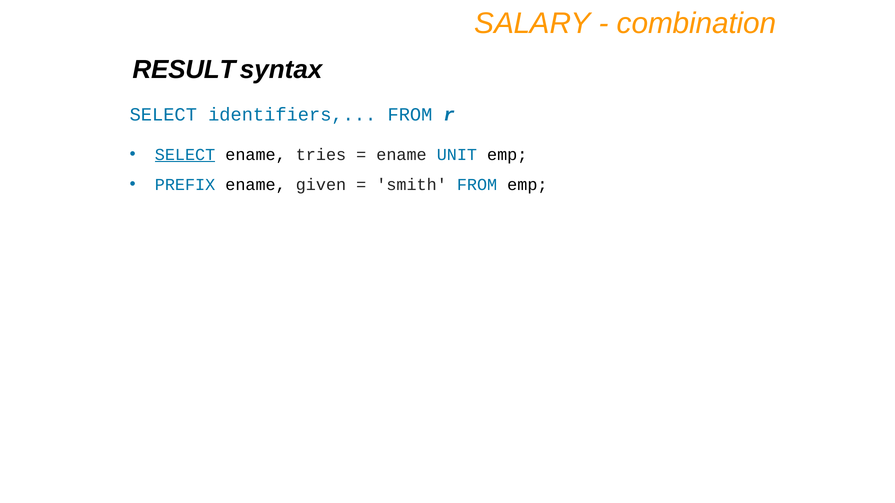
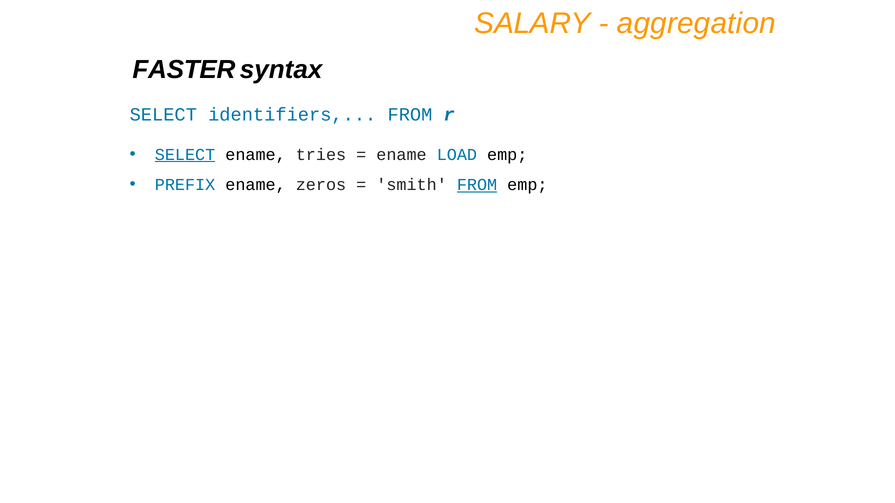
combination: combination -> aggregation (696, 23)
RESULT: RESULT -> FASTER (184, 70)
UNIT: UNIT -> LOAD (457, 155)
given: given -> zeros (321, 185)
FROM underline: none -> present (477, 185)
